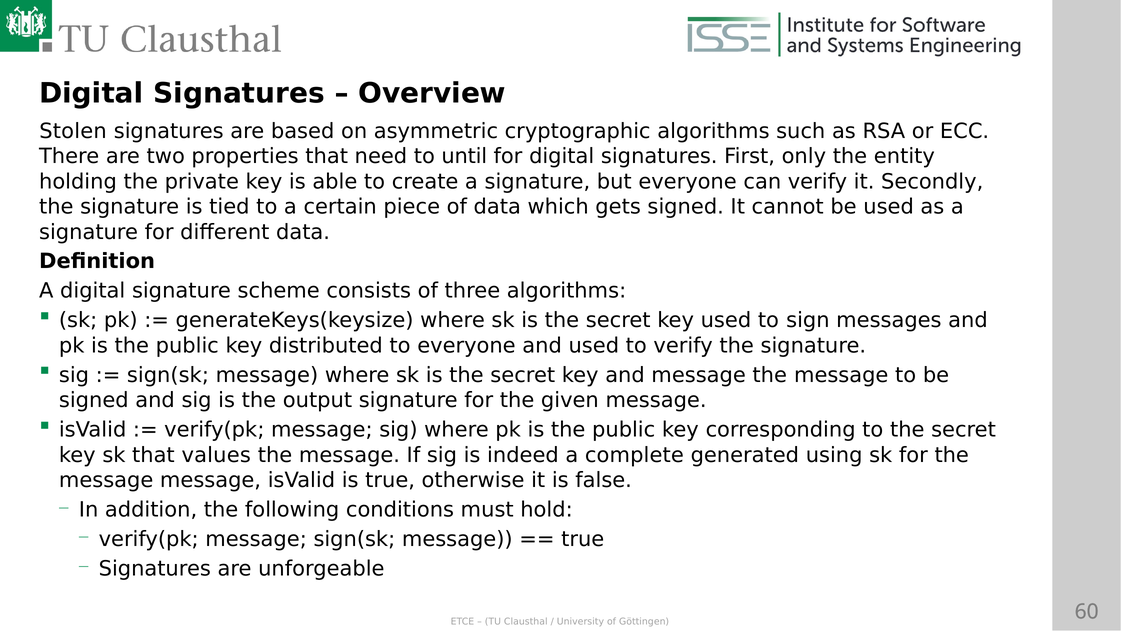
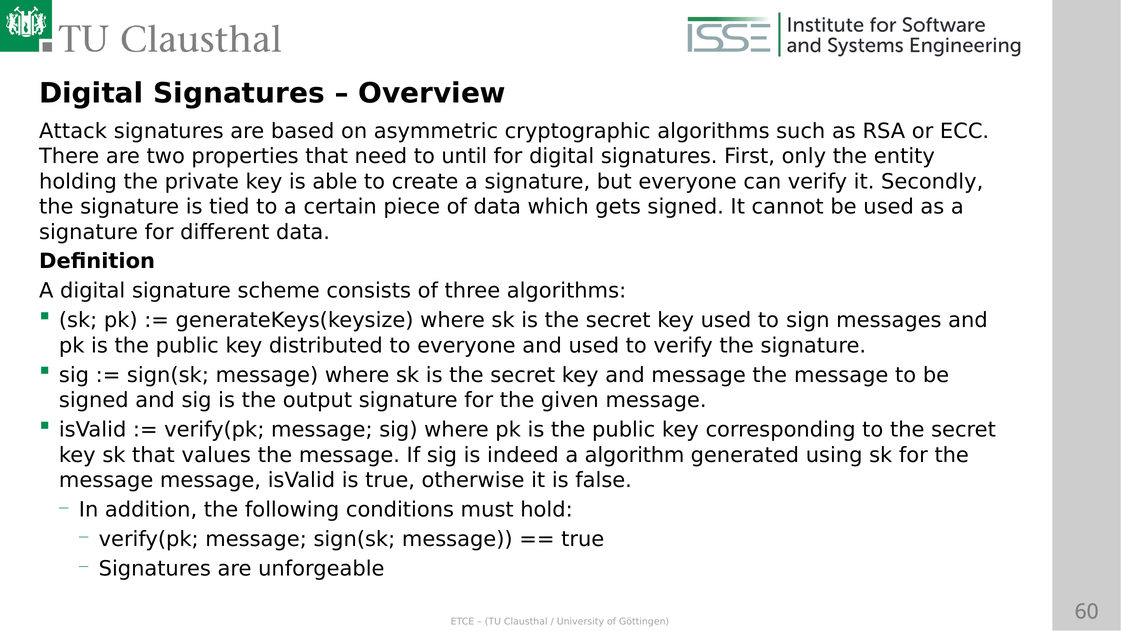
Stolen: Stolen -> Attack (73, 131)
complete: complete -> algorithm (635, 455)
